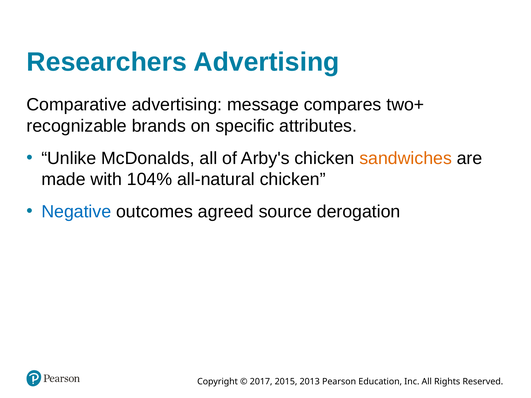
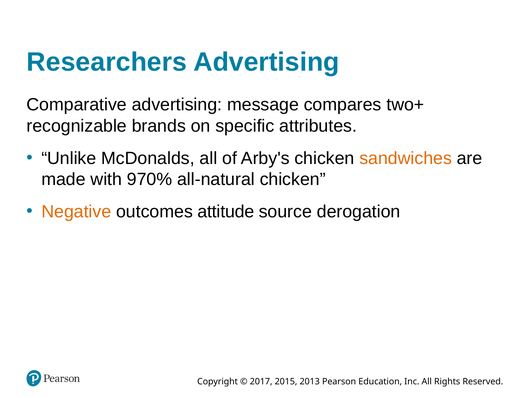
104%: 104% -> 970% (150, 180)
Negative colour: blue -> orange (76, 212)
agreed: agreed -> attitude (226, 212)
